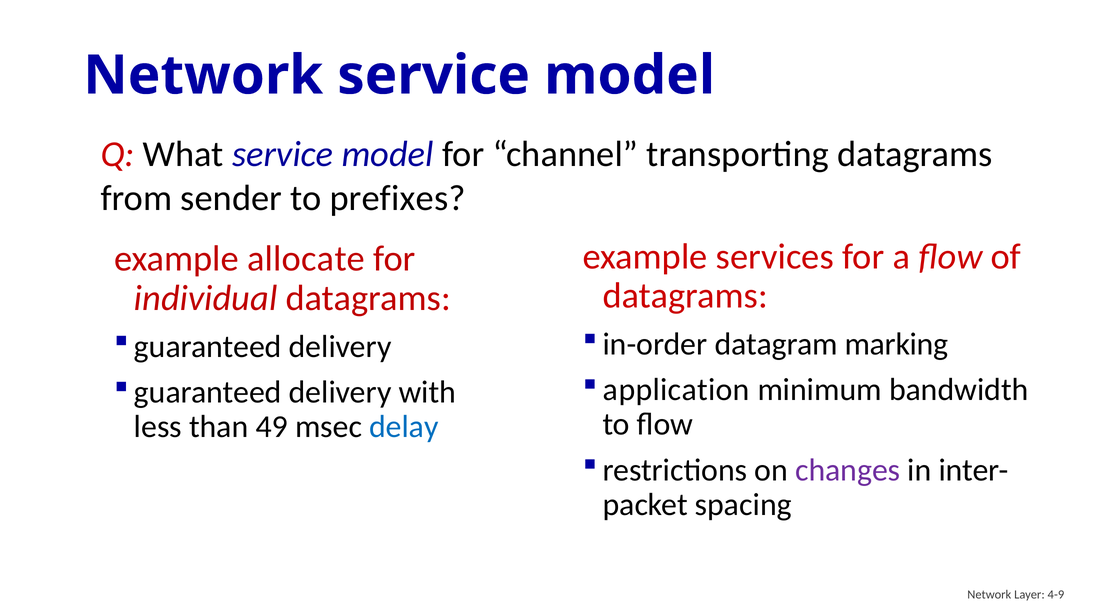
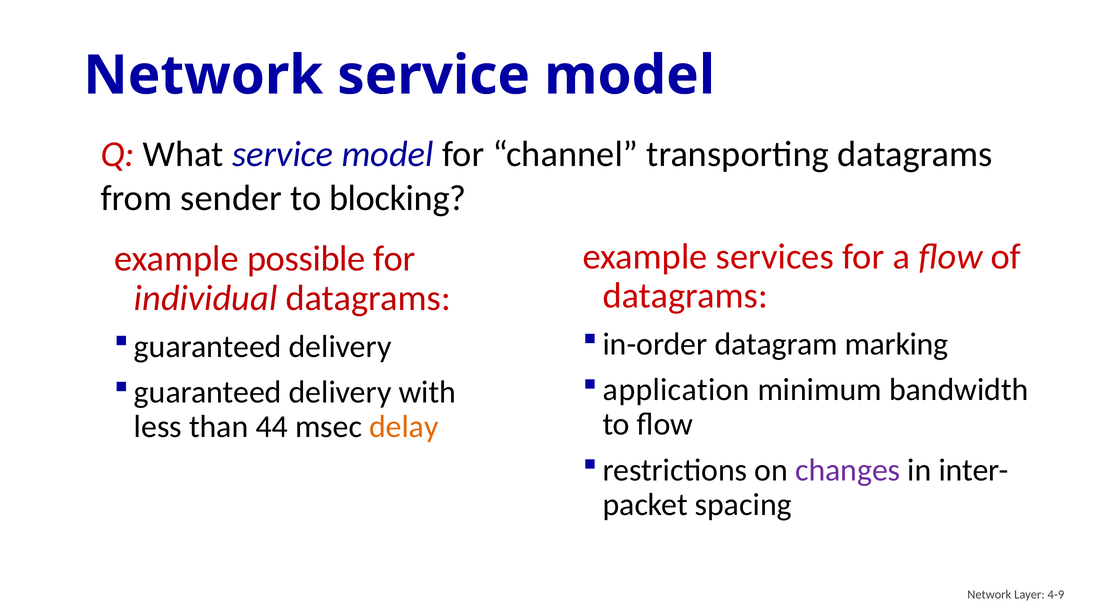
prefixes: prefixes -> blocking (398, 198)
allocate: allocate -> possible (306, 259)
49: 49 -> 44 (272, 427)
delay colour: blue -> orange (404, 427)
